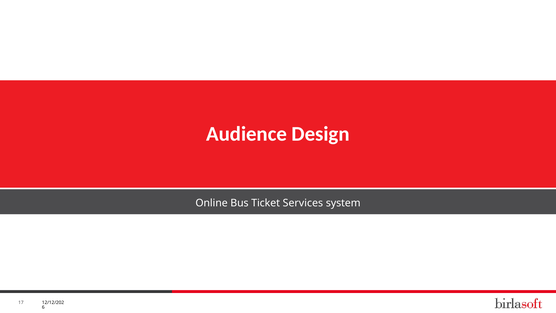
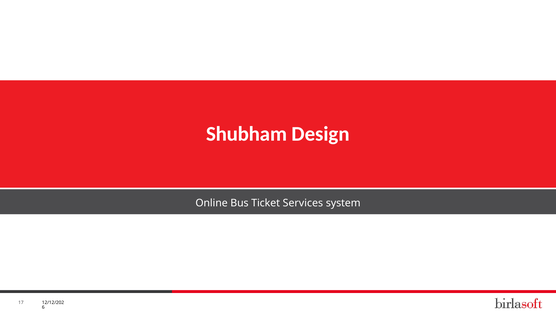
Audience: Audience -> Shubham (247, 134)
